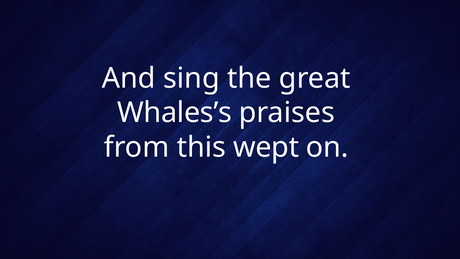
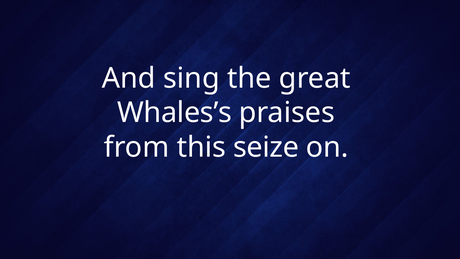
wept: wept -> seize (266, 147)
